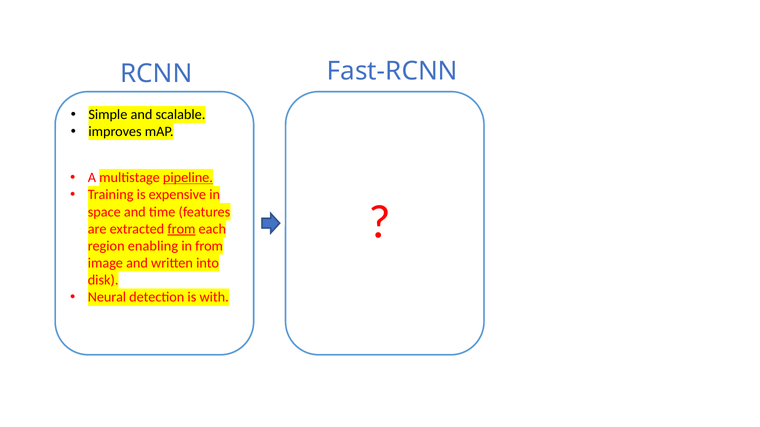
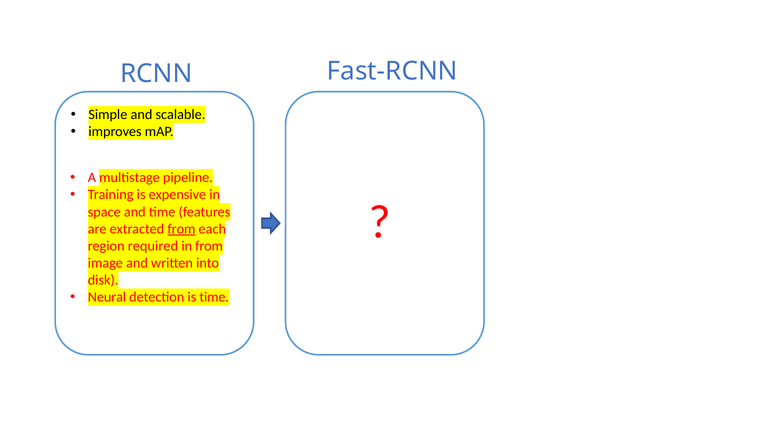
pipeline underline: present -> none (188, 178)
enabling: enabling -> required (153, 246)
is with: with -> time (214, 298)
